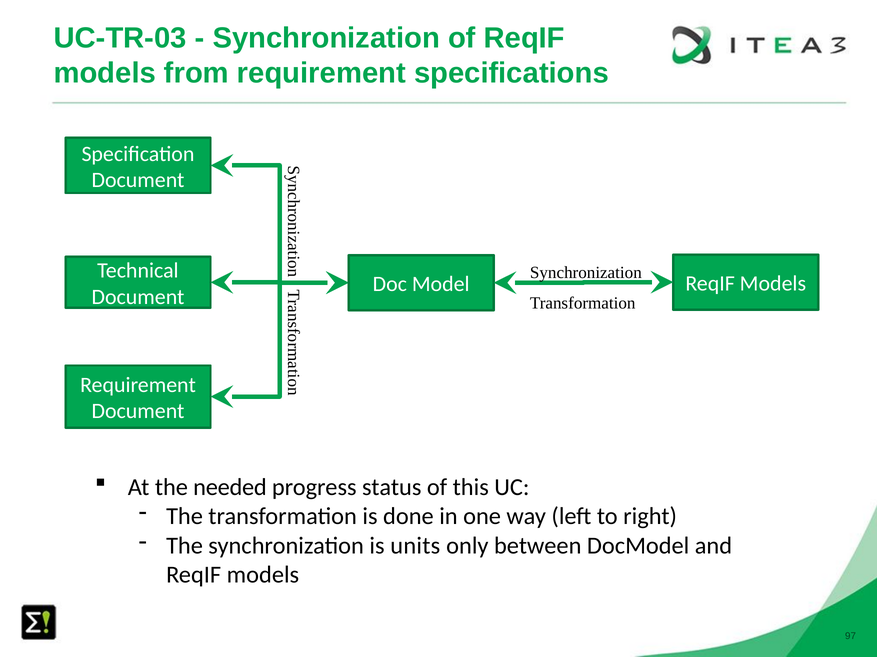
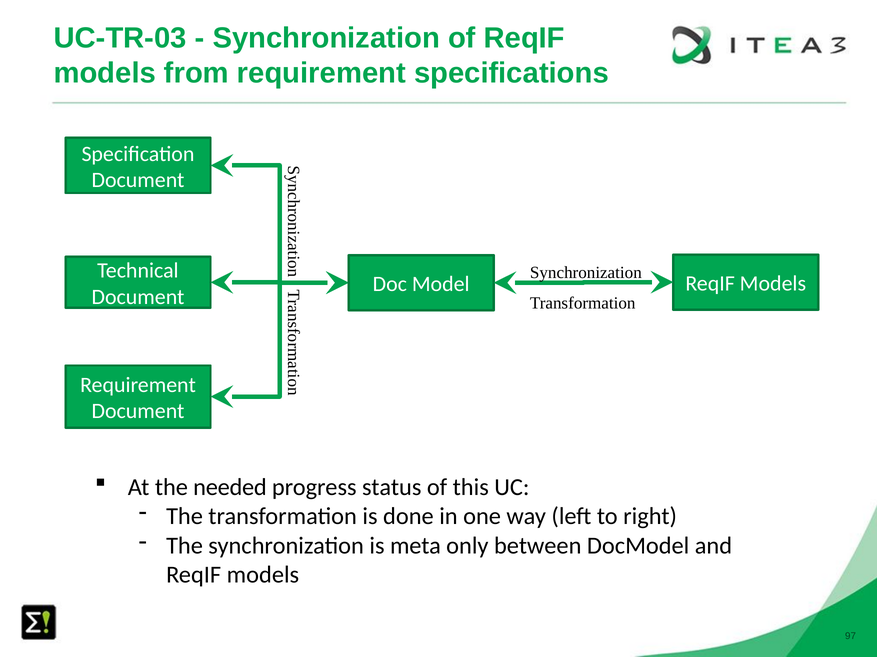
units: units -> meta (416, 546)
